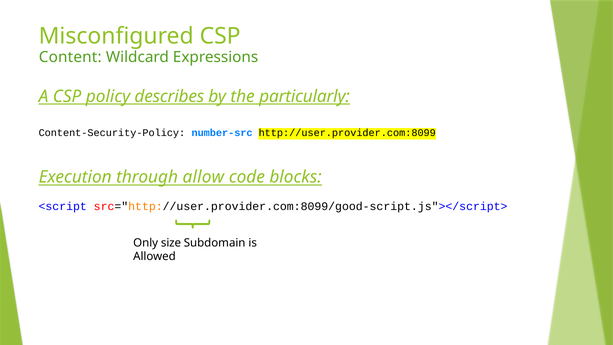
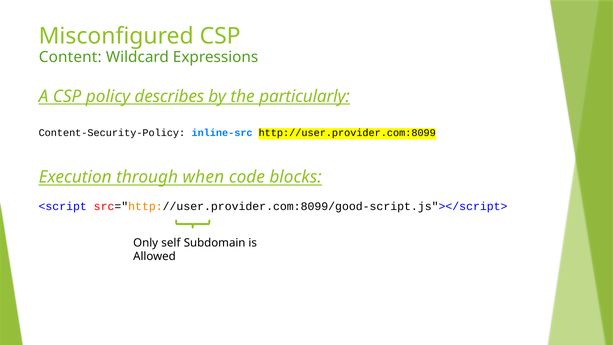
number-src: number-src -> inline-src (222, 133)
allow: allow -> when (203, 177)
size: size -> self (171, 243)
